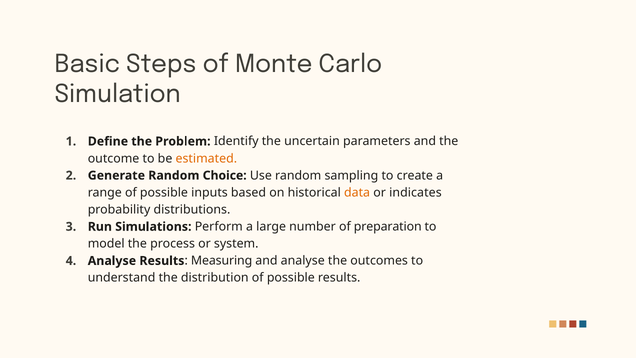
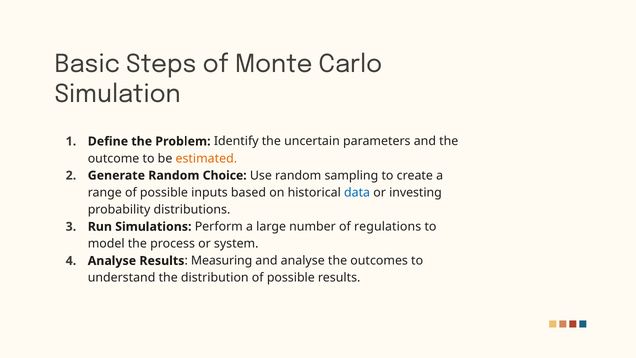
data colour: orange -> blue (357, 192)
indicates: indicates -> investing (415, 192)
preparation: preparation -> regulations (388, 227)
